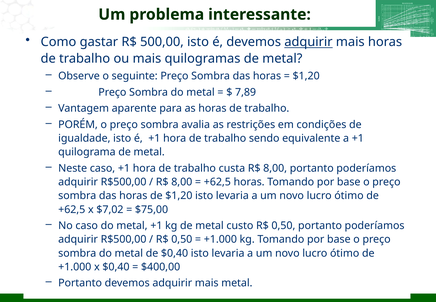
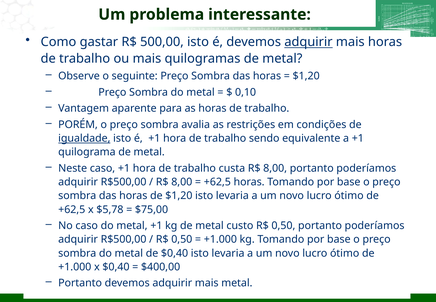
7,89: 7,89 -> 0,10 (246, 92)
igualdade underline: none -> present (84, 138)
$7,02: $7,02 -> $5,78 (110, 209)
